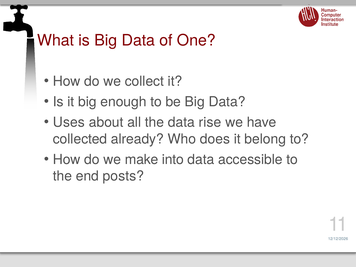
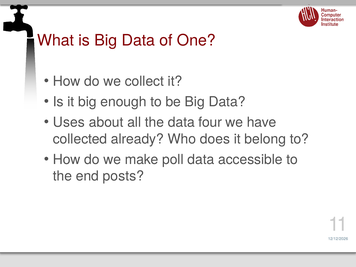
rise: rise -> four (210, 122)
into: into -> poll (173, 160)
